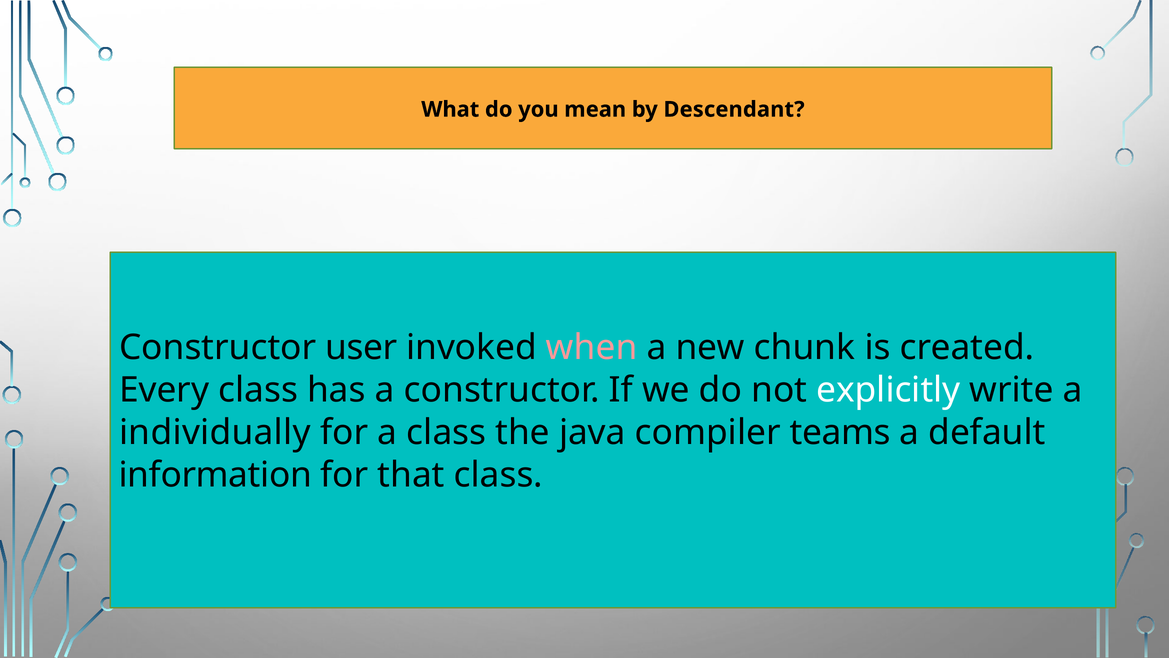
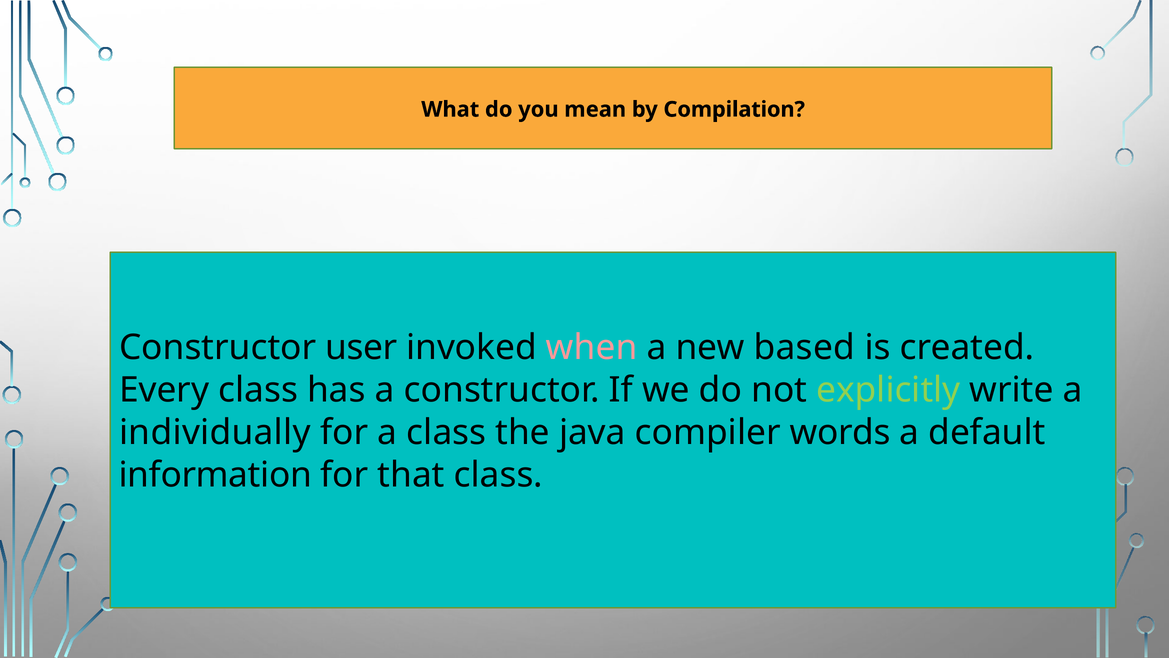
Descendant: Descendant -> Compilation (734, 109)
chunk: chunk -> based (804, 348)
explicitly colour: white -> light green (888, 390)
teams: teams -> words (840, 432)
